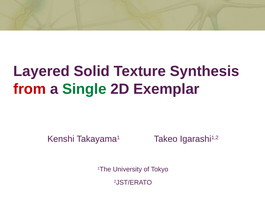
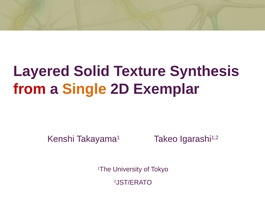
Single colour: green -> orange (84, 89)
